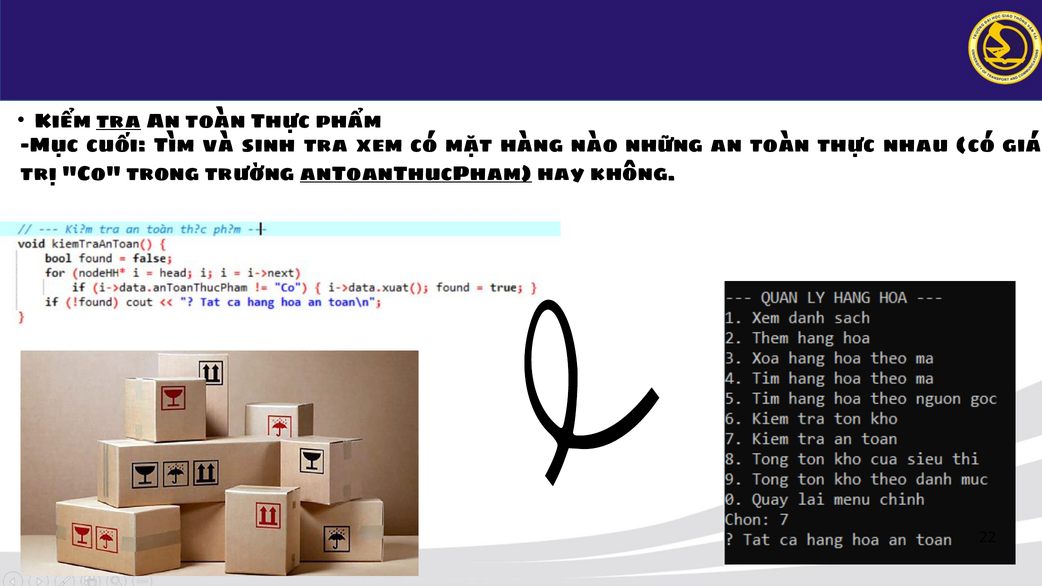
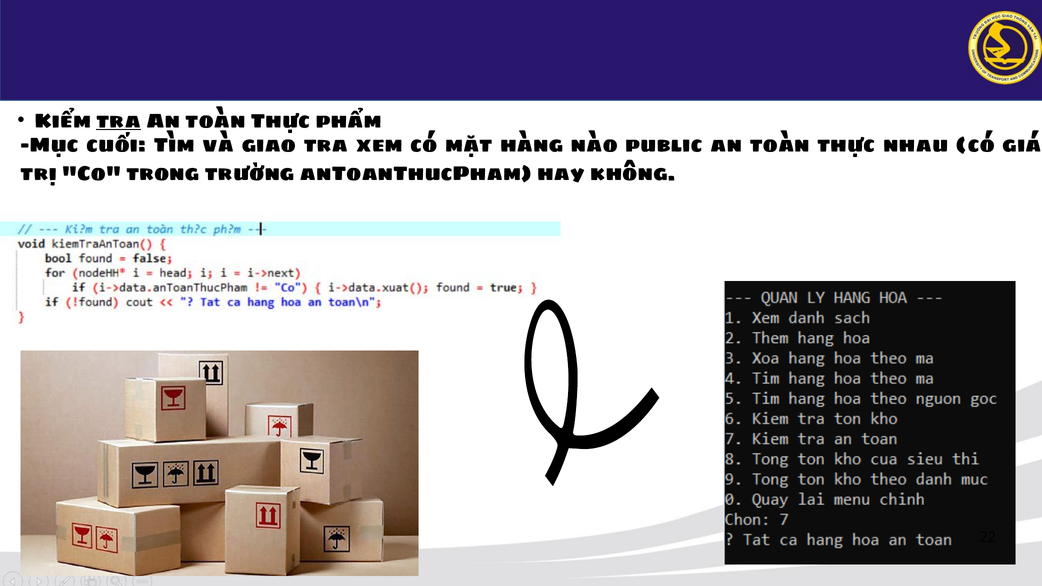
sinh: sinh -> giao (269, 145)
những: những -> public (664, 145)
anToanThucPham underline: present -> none (416, 173)
